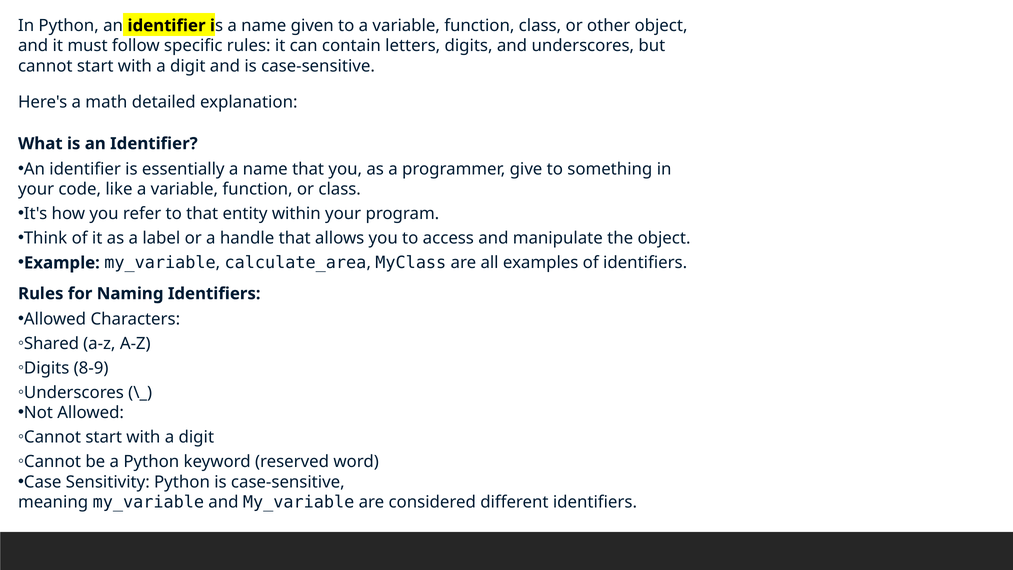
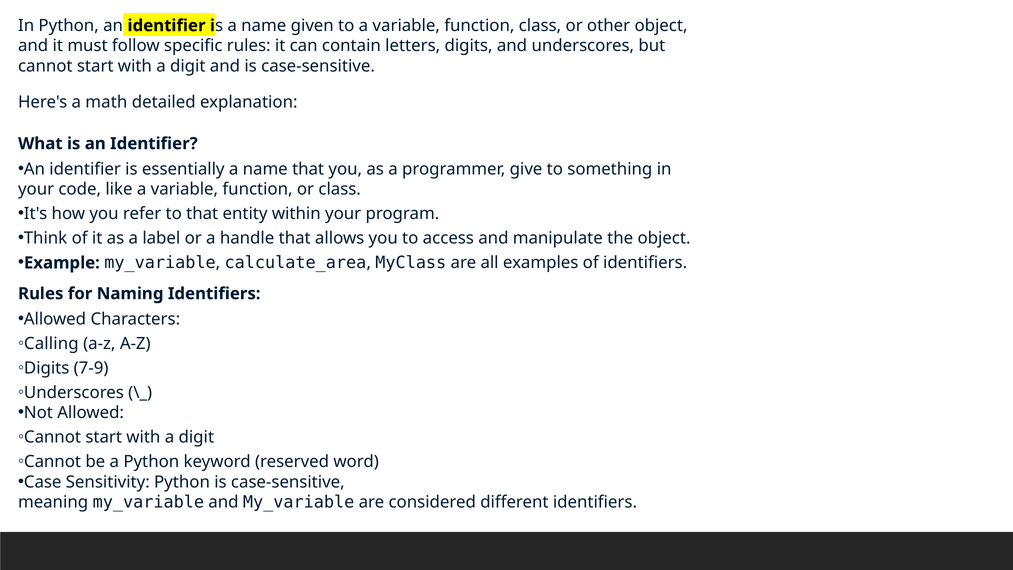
Shared: Shared -> Calling (51, 344)
8-9: 8-9 -> 7-9 (91, 368)
